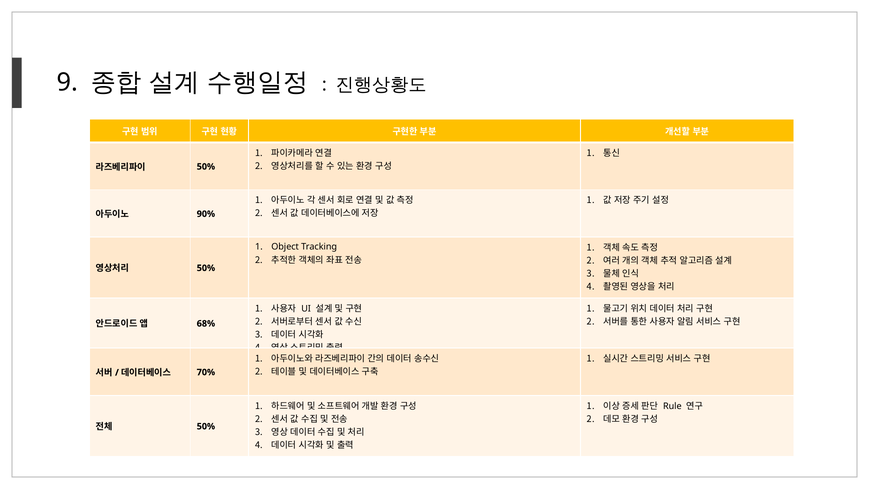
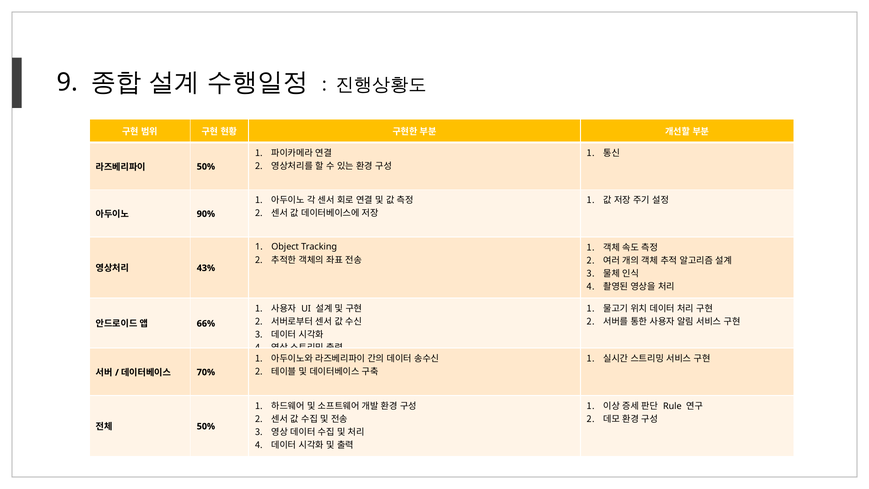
50%: 50% -> 43% (206, 268)
68%: 68% -> 66% (206, 323)
